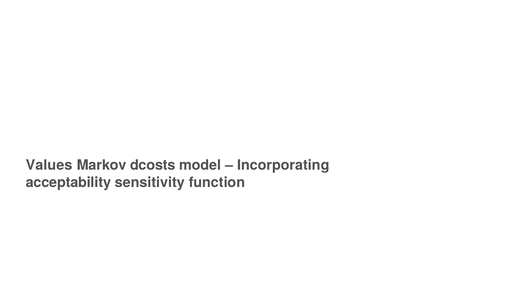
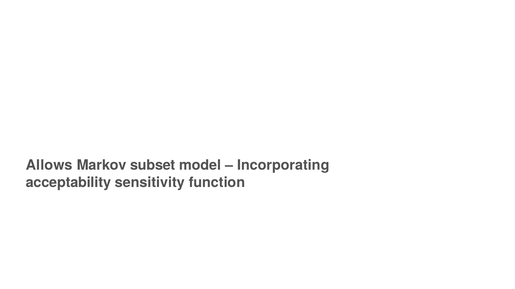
Values: Values -> Allows (49, 166)
dcosts: dcosts -> subset (153, 166)
